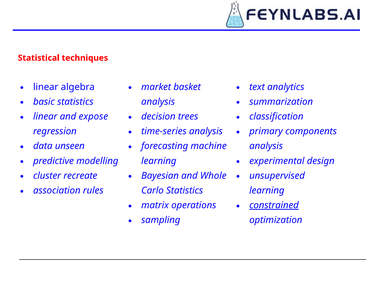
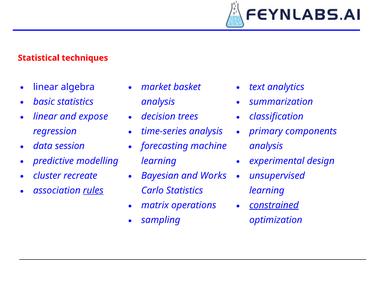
unseen: unseen -> session (70, 146)
Whole: Whole -> Works (213, 176)
rules underline: none -> present (93, 191)
